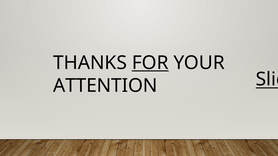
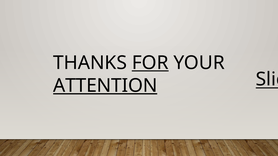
ATTENTION underline: none -> present (105, 86)
